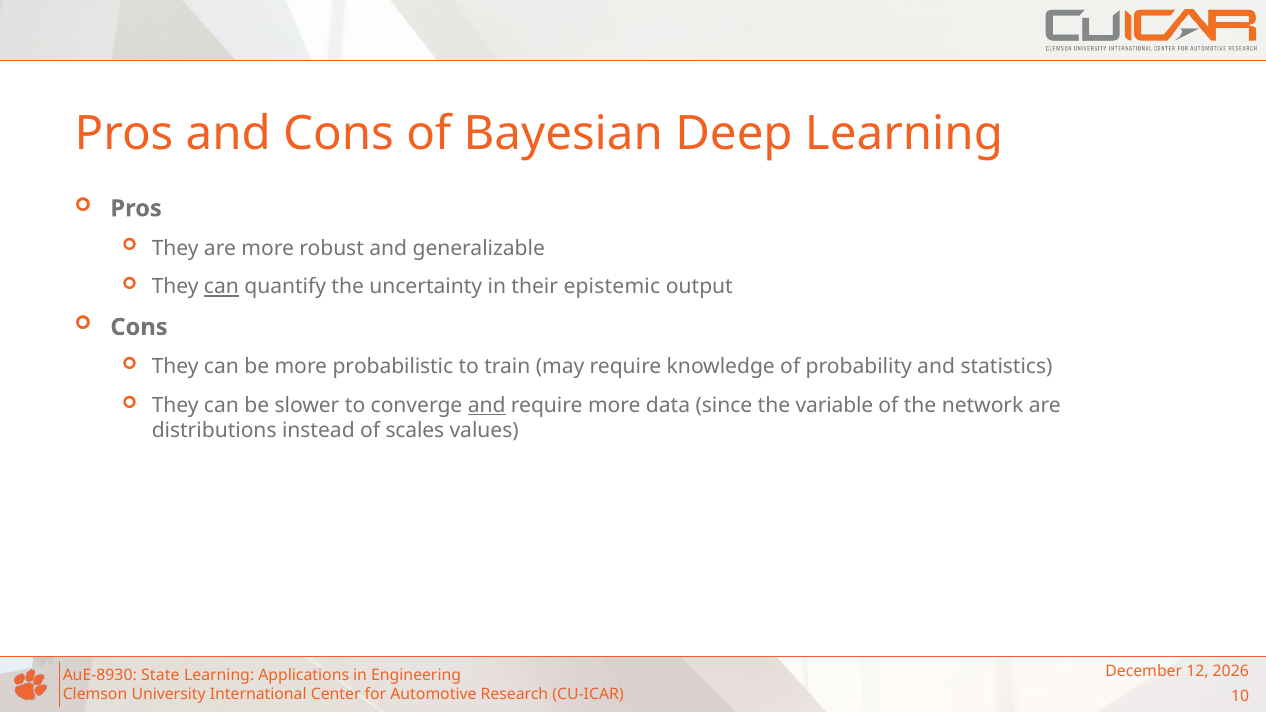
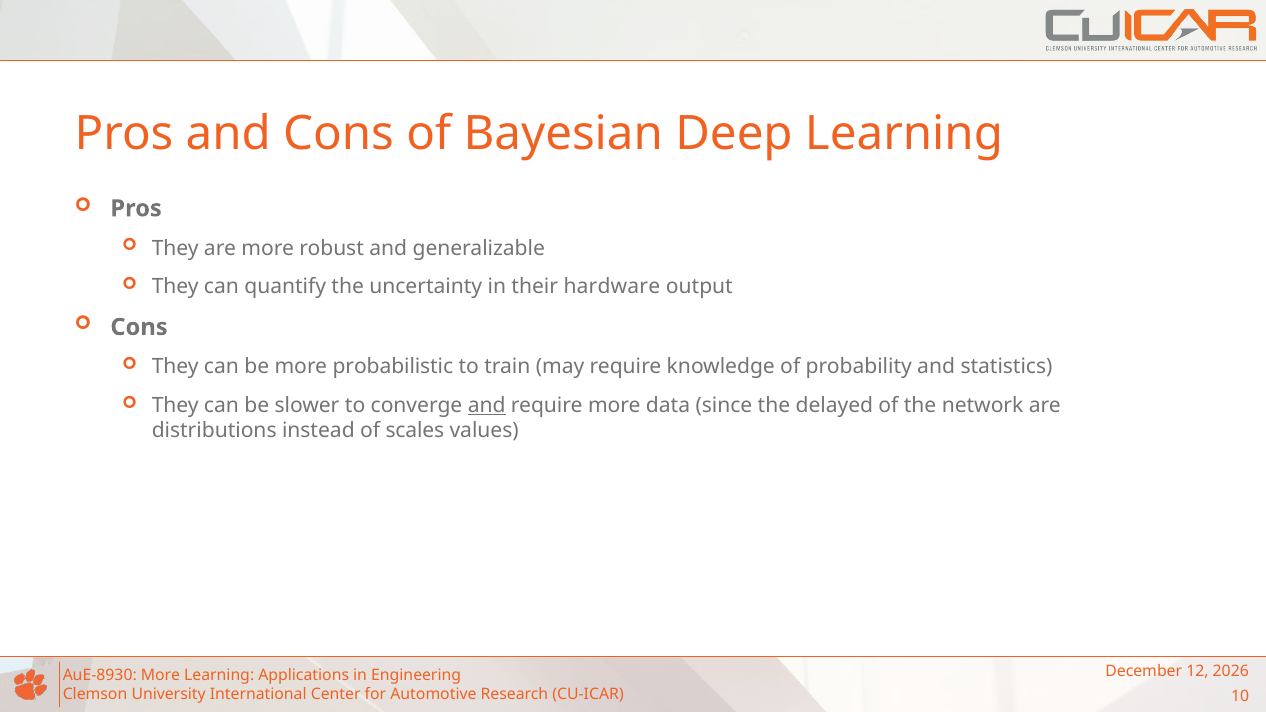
can underline: present -> none (221, 287)
epistemic: epistemic -> hardware (612, 287)
variable: variable -> delayed (834, 406)
State: State -> More (160, 676)
